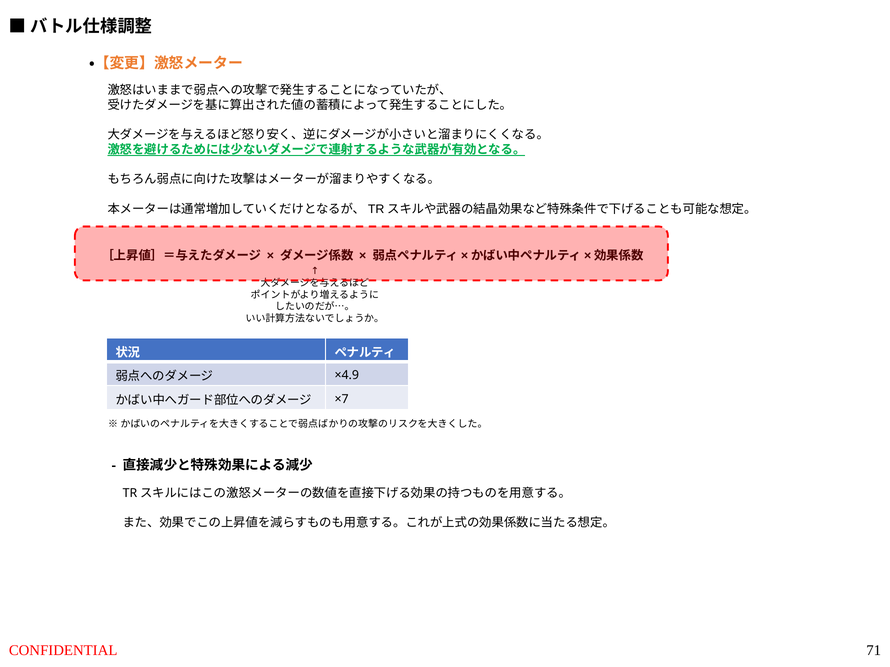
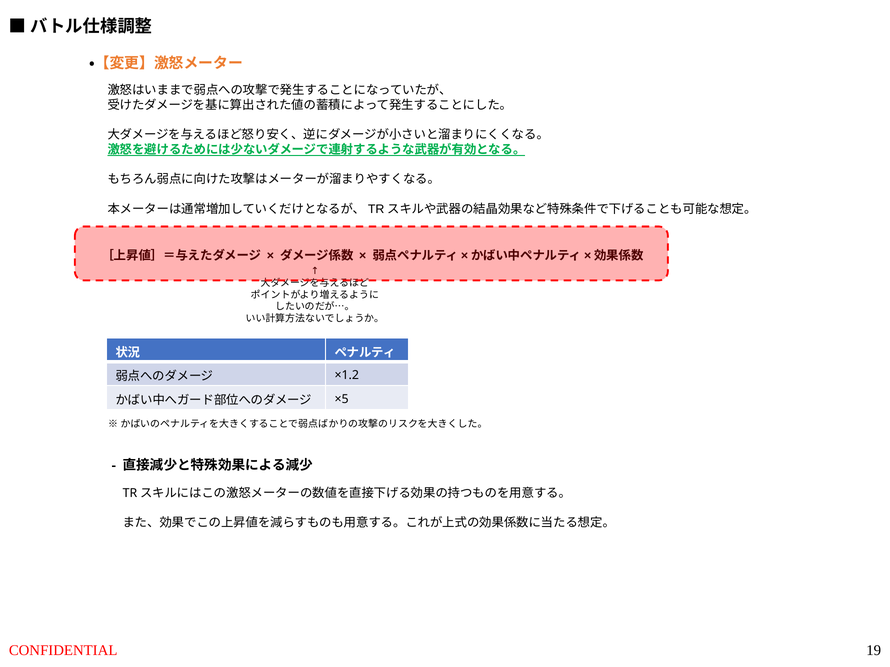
×4.9: ×4.9 -> ×1.2 (347, 376)
×7: ×7 -> ×5 (342, 399)
71: 71 -> 19 (874, 651)
